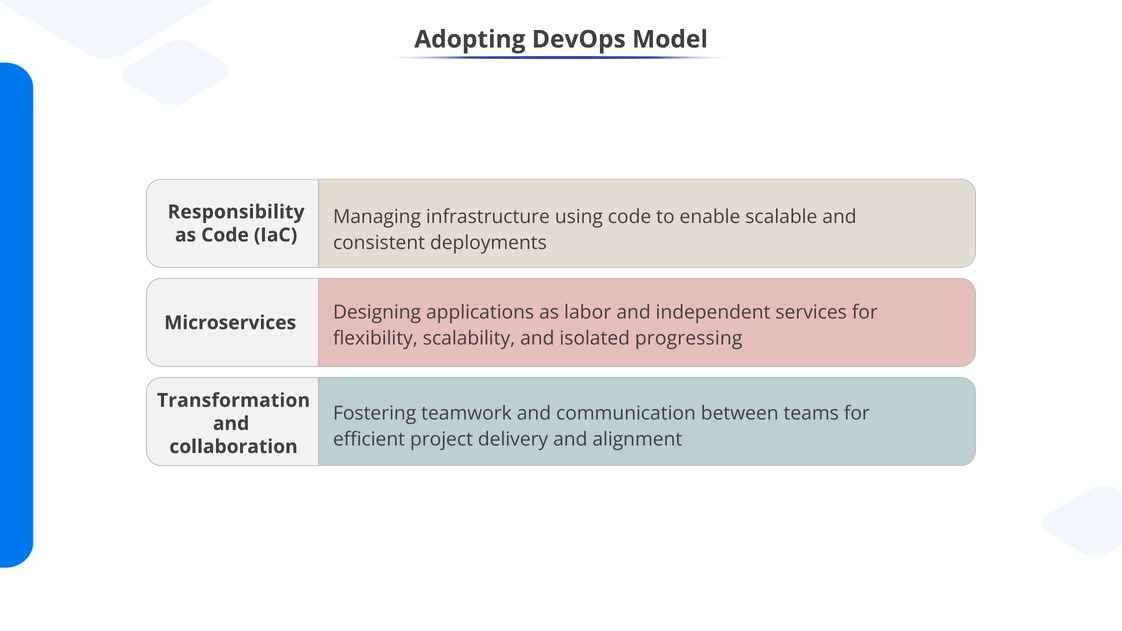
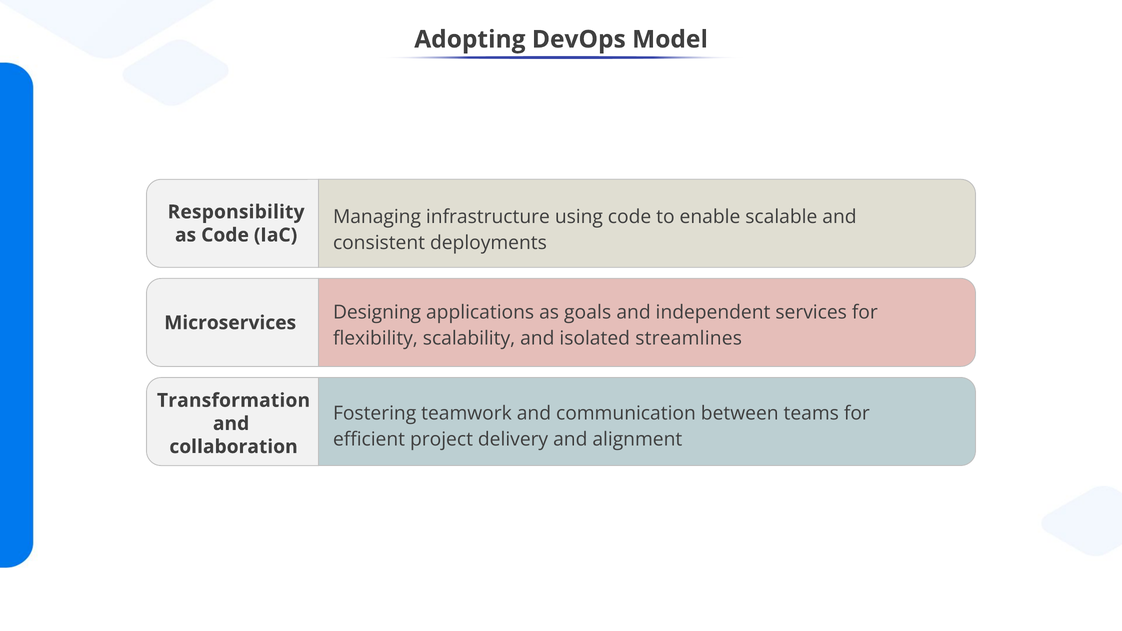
labor: labor -> goals (588, 312)
progressing: progressing -> streamlines (689, 339)
